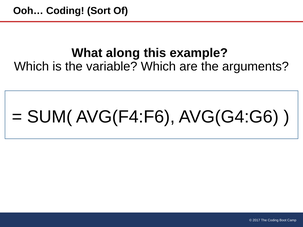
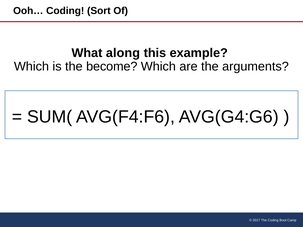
variable: variable -> become (112, 67)
